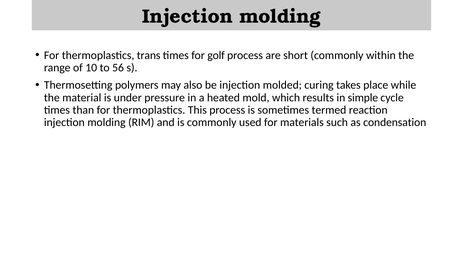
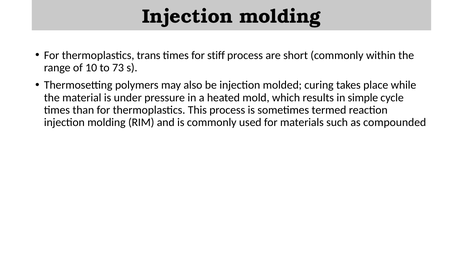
golf: golf -> stiff (216, 55)
56: 56 -> 73 (118, 68)
condensation: condensation -> compounded (395, 123)
